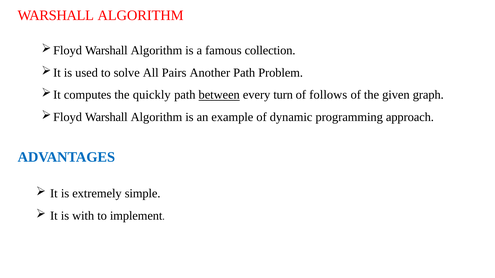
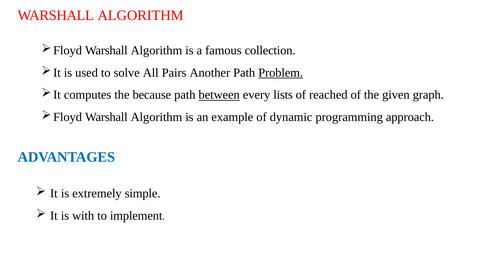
Problem underline: none -> present (281, 73)
quickly: quickly -> because (152, 95)
turn: turn -> lists (283, 95)
follows: follows -> reached (328, 95)
